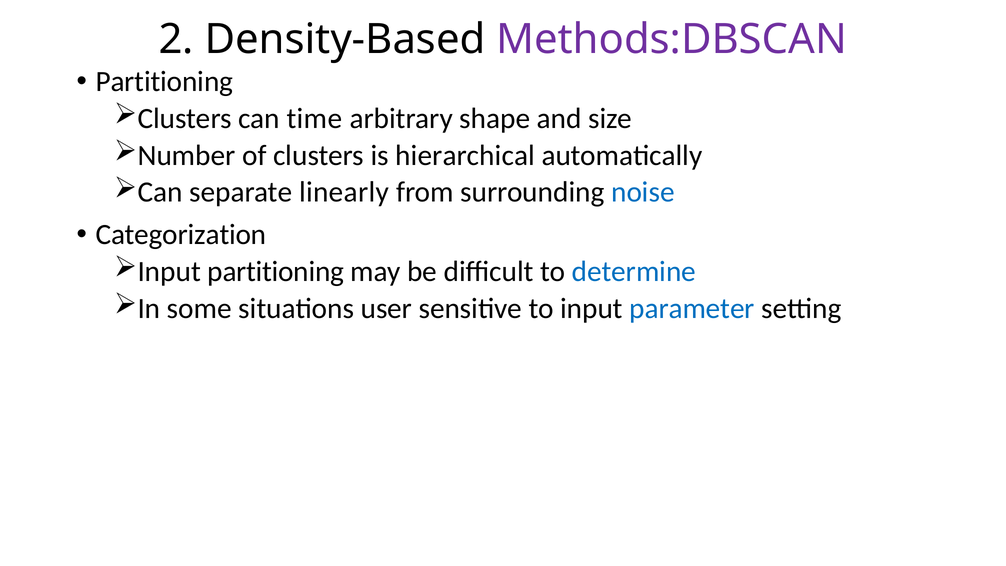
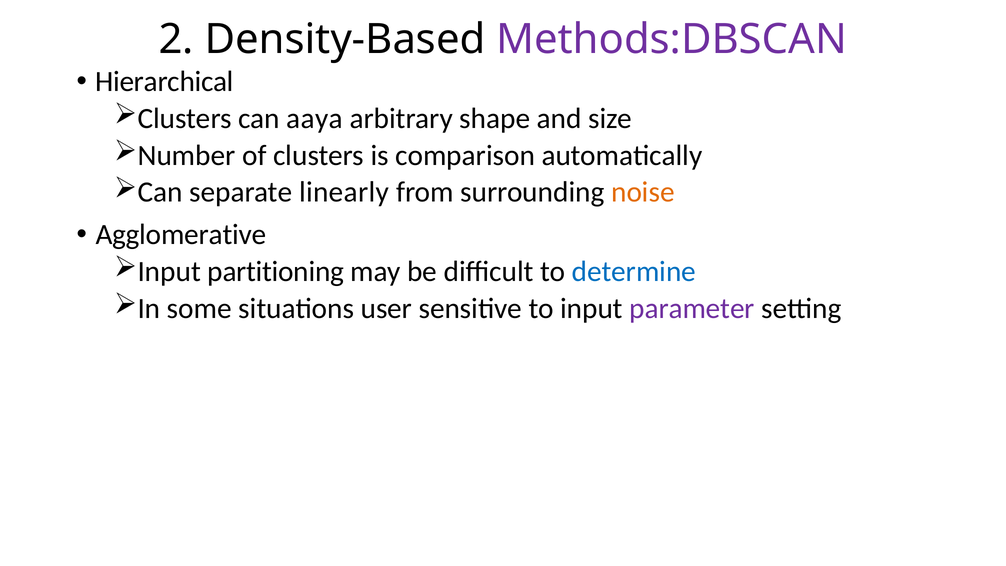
Partitioning: Partitioning -> Hierarchical (164, 81)
time: time -> aaya (315, 118)
hierarchical: hierarchical -> comparison (465, 155)
noise colour: blue -> orange (643, 192)
Categorization: Categorization -> Agglomerative (181, 234)
parameter colour: blue -> purple (692, 308)
